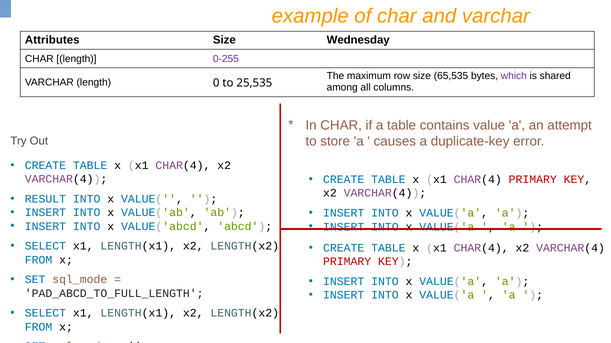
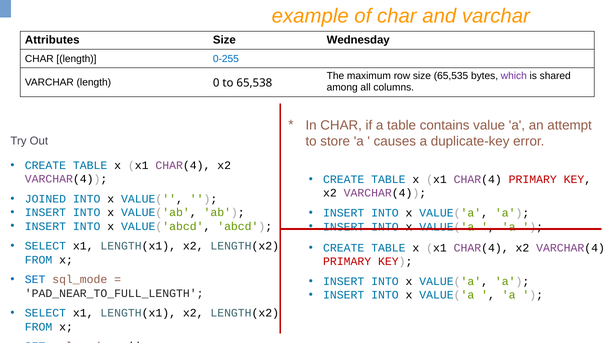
0-255 colour: purple -> blue (226, 59)
25,535: 25,535 -> 65,538 (254, 83)
RESULT: RESULT -> JOINED (45, 199)
PAD_ABCD_TO_FULL_LENGTH: PAD_ABCD_TO_FULL_LENGTH -> PAD_NEAR_TO_FULL_LENGTH (114, 294)
